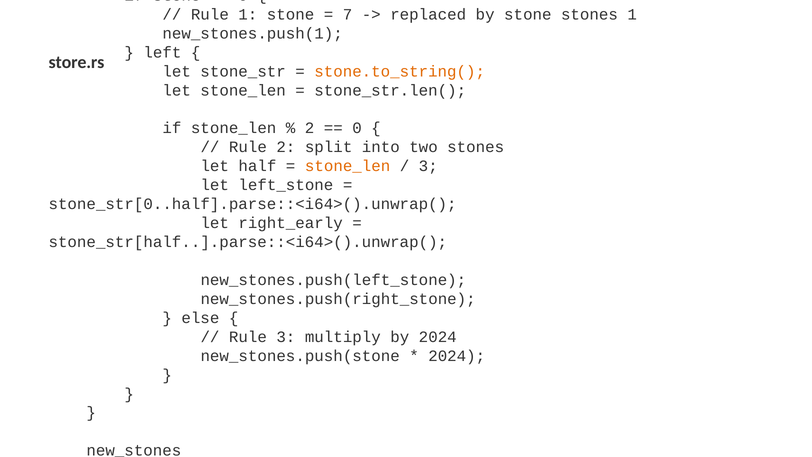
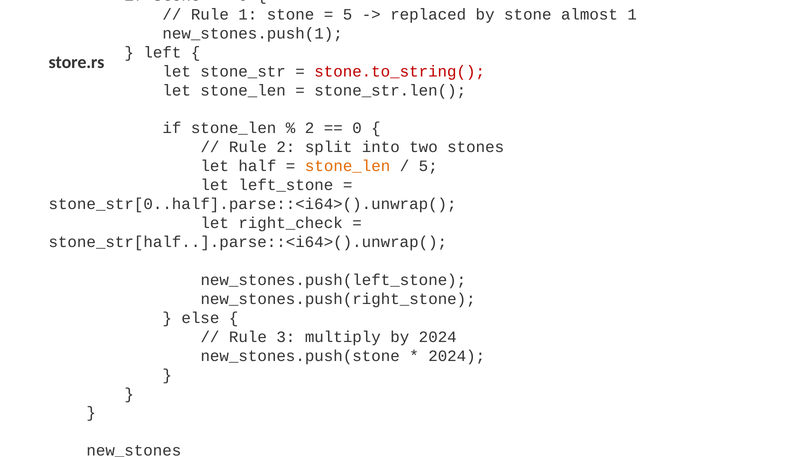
7: 7 -> 5 (348, 14)
stone stones: stones -> almost (589, 14)
stone.to_string( colour: orange -> red (400, 71)
3: 3 -> 5 (428, 166)
right_early: right_early -> right_check (291, 223)
